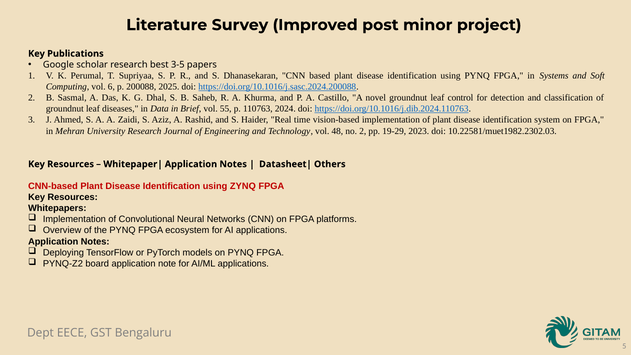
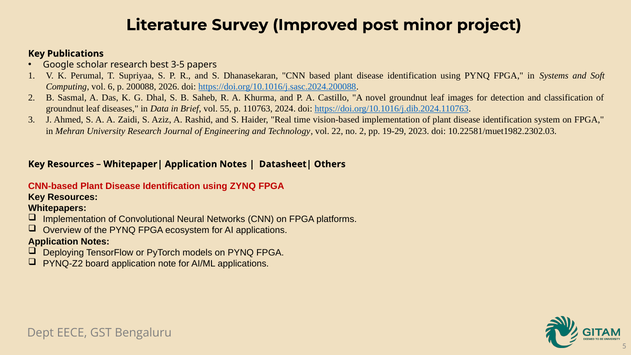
2025: 2025 -> 2026 (169, 87)
control: control -> images (460, 98)
48: 48 -> 22 (337, 131)
